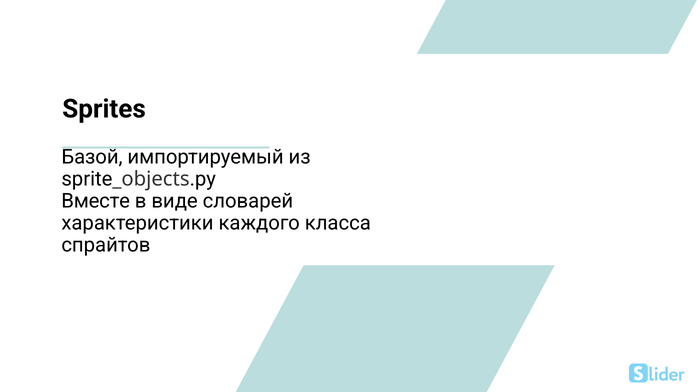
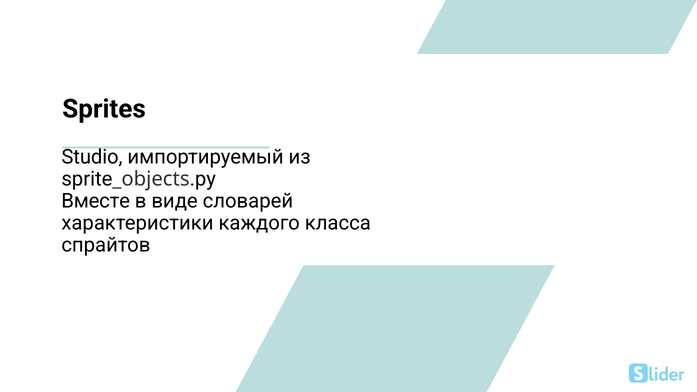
Базой: Базой -> Studio (92, 157)
